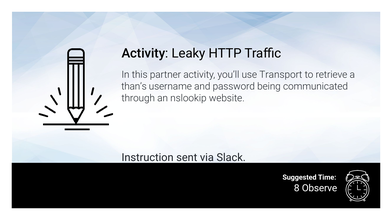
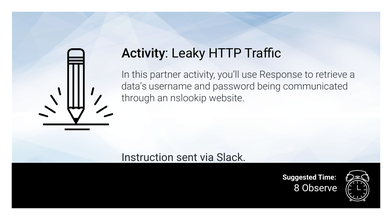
Transport: Transport -> Response (281, 75)
than’s: than’s -> data’s (134, 87)
